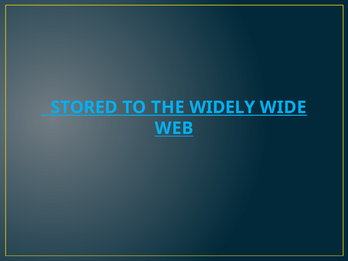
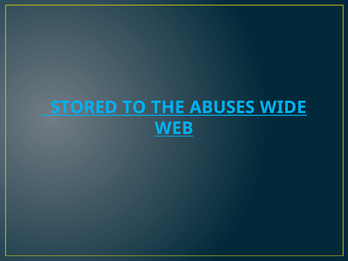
WIDELY: WIDELY -> ABUSES (222, 107)
